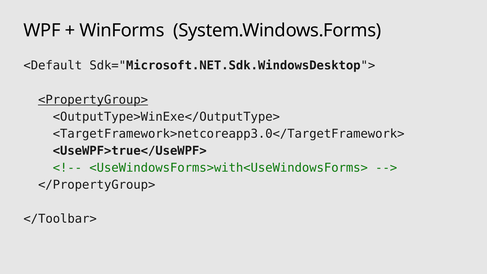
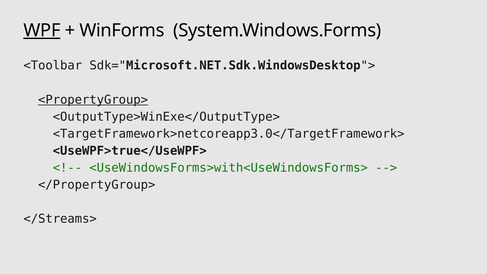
WPF underline: none -> present (42, 30)
<Default: <Default -> <Toolbar (53, 66)
</Toolbar>: </Toolbar> -> </Streams> (60, 219)
